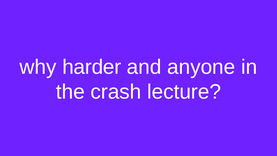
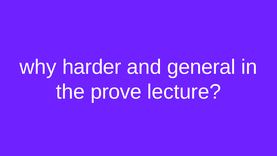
anyone: anyone -> general (201, 67)
crash: crash -> prove (116, 92)
